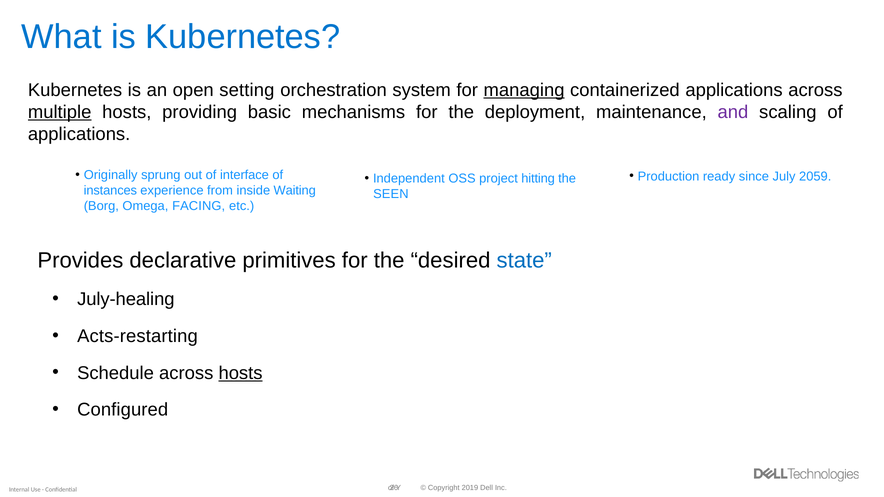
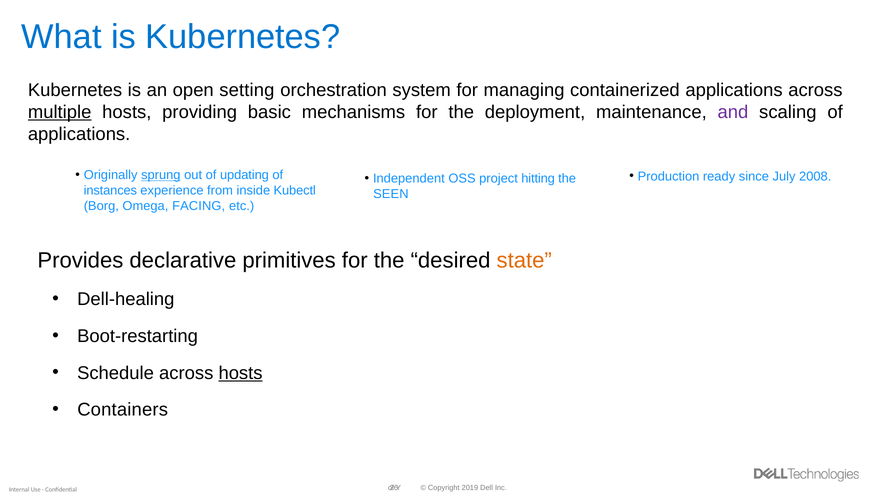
managing underline: present -> none (524, 90)
sprung underline: none -> present (161, 175)
interface: interface -> updating (244, 175)
2059: 2059 -> 2008 (815, 176)
Waiting: Waiting -> Kubectl (295, 191)
state colour: blue -> orange (524, 261)
July-healing: July-healing -> Dell-healing (126, 299)
Acts-restarting: Acts-restarting -> Boot-restarting (138, 336)
Configured: Configured -> Containers (123, 410)
